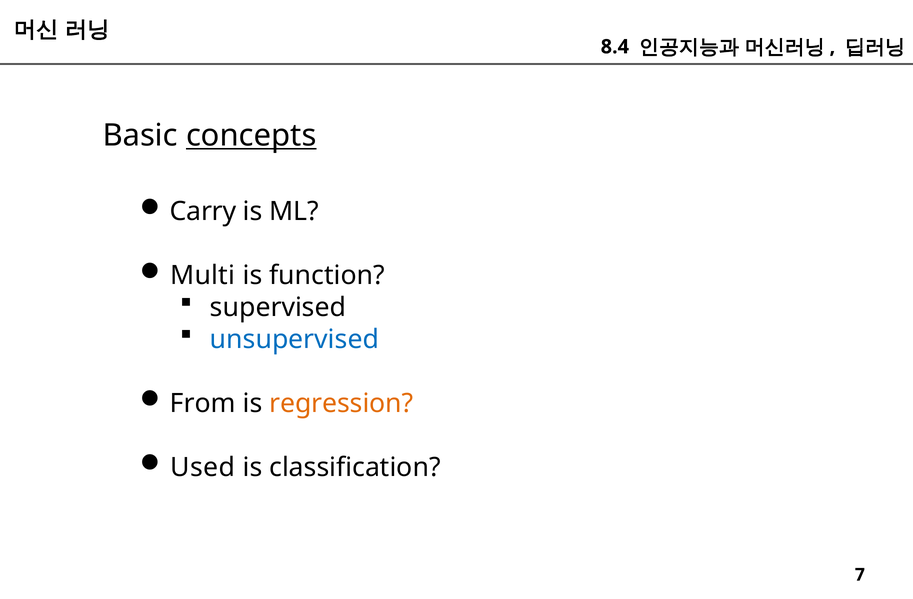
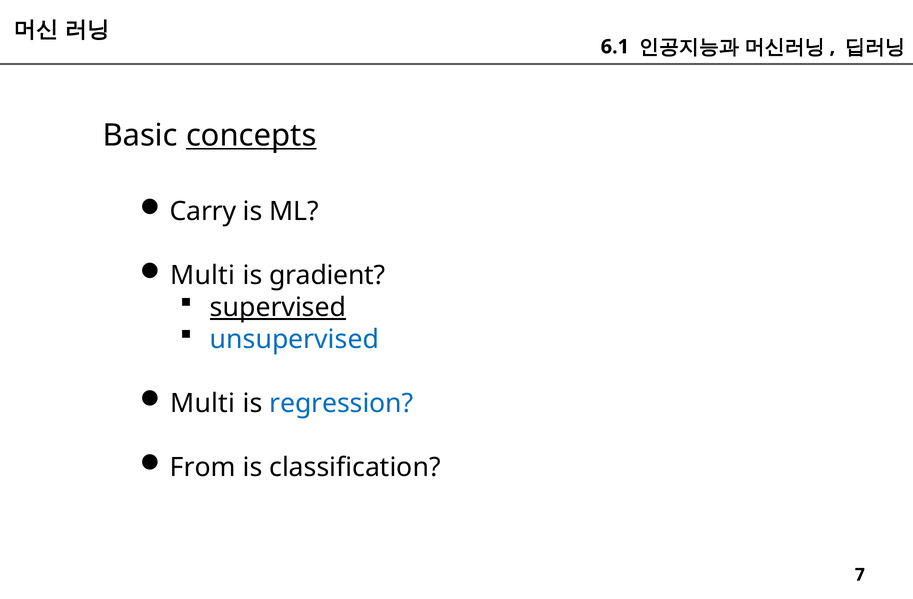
8.4: 8.4 -> 6.1 (615, 47)
function: function -> gradient (327, 276)
supervised underline: none -> present (278, 308)
From: From -> Multi (203, 404)
regression colour: orange -> blue (341, 404)
Used: Used -> From (203, 468)
